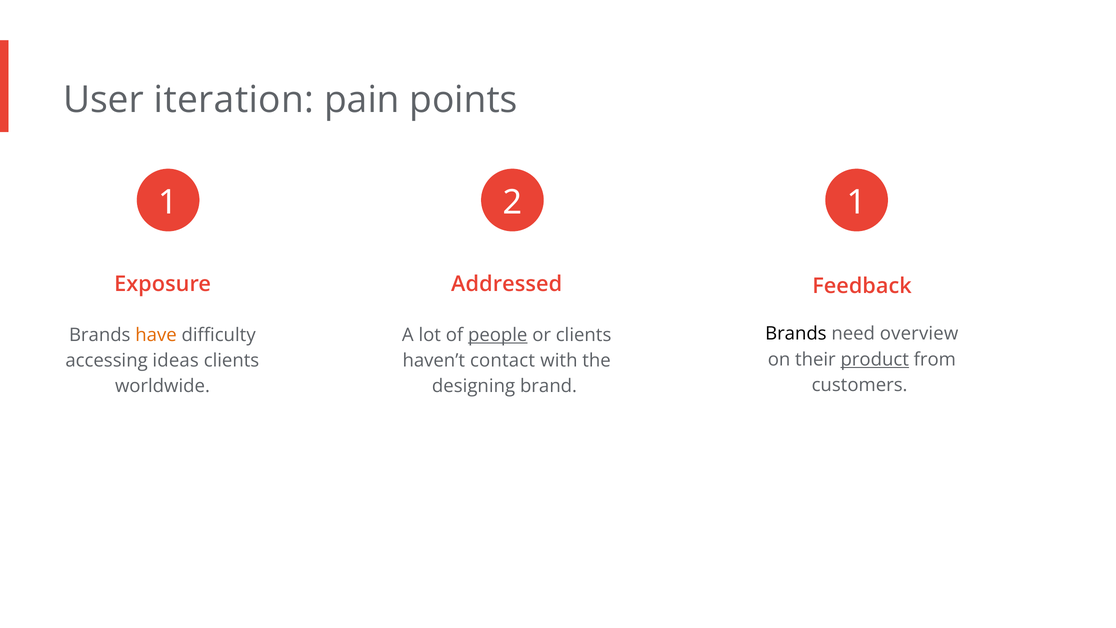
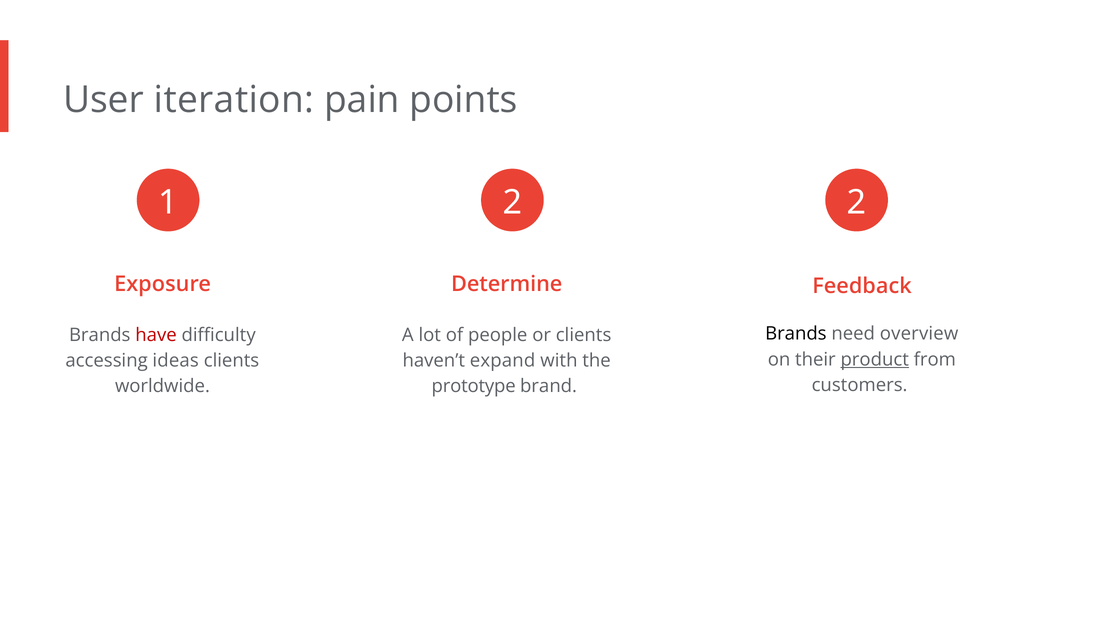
2 1: 1 -> 2 (857, 202)
Addressed: Addressed -> Determine (507, 284)
have colour: orange -> red (156, 335)
people underline: present -> none (498, 335)
contact: contact -> expand (503, 360)
designing: designing -> prototype (474, 386)
